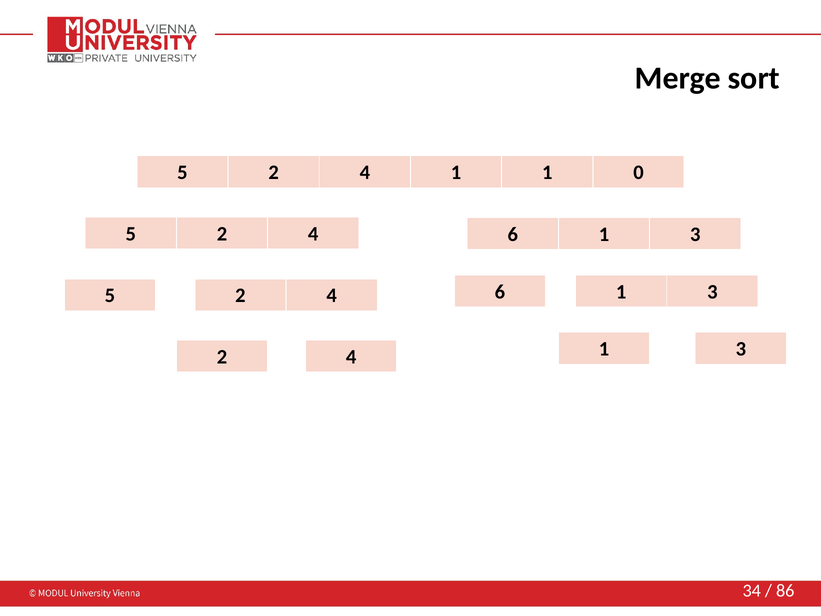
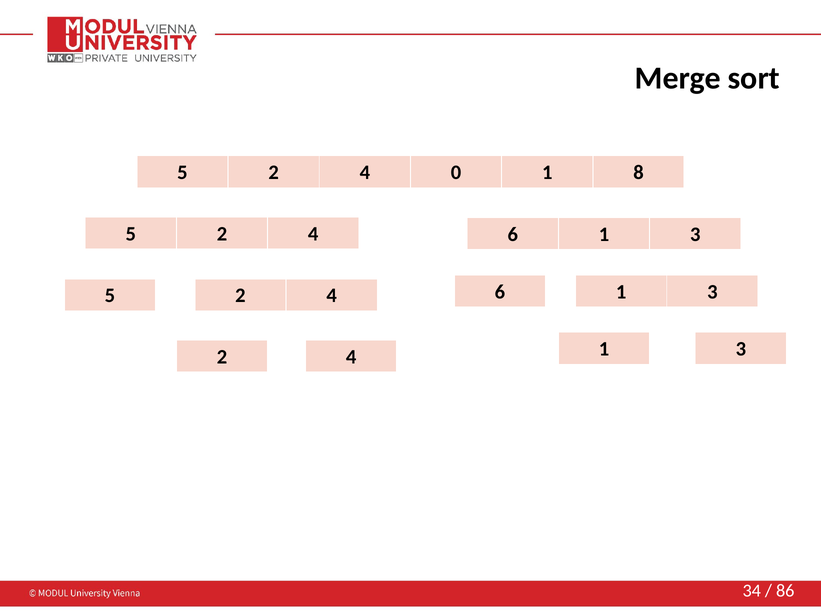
4 1: 1 -> 0 (456, 172)
0: 0 -> 8 (638, 172)
